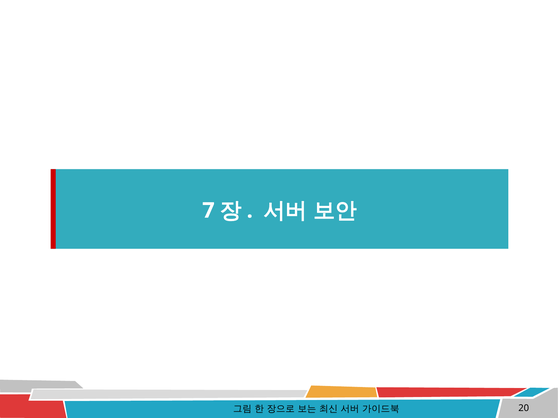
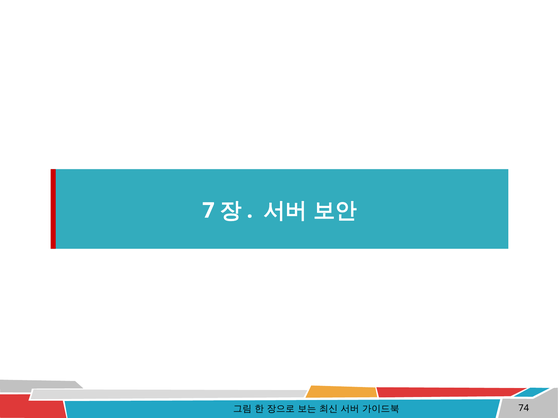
20: 20 -> 74 (524, 409)
